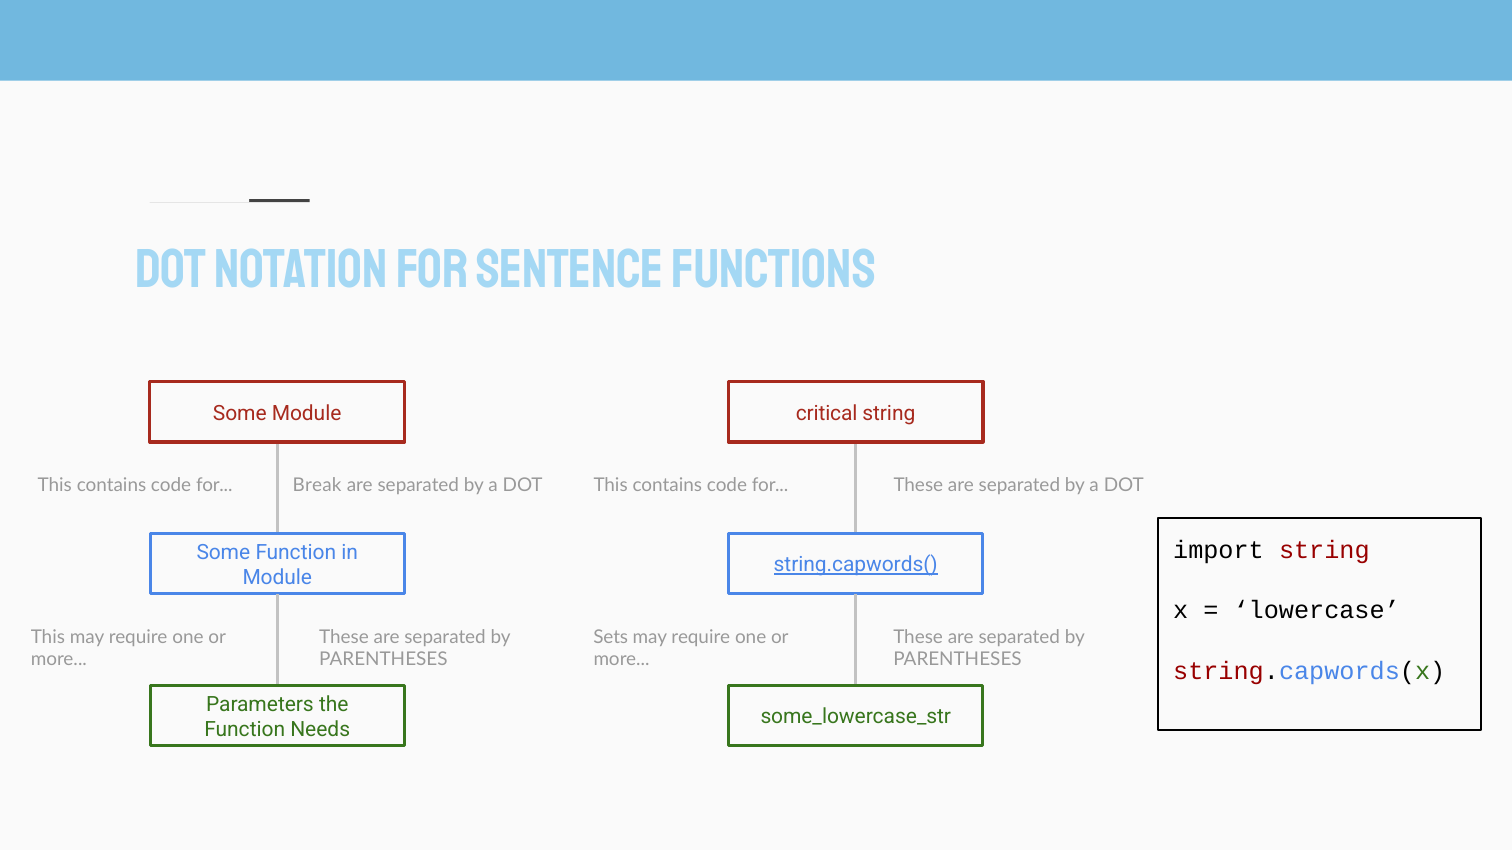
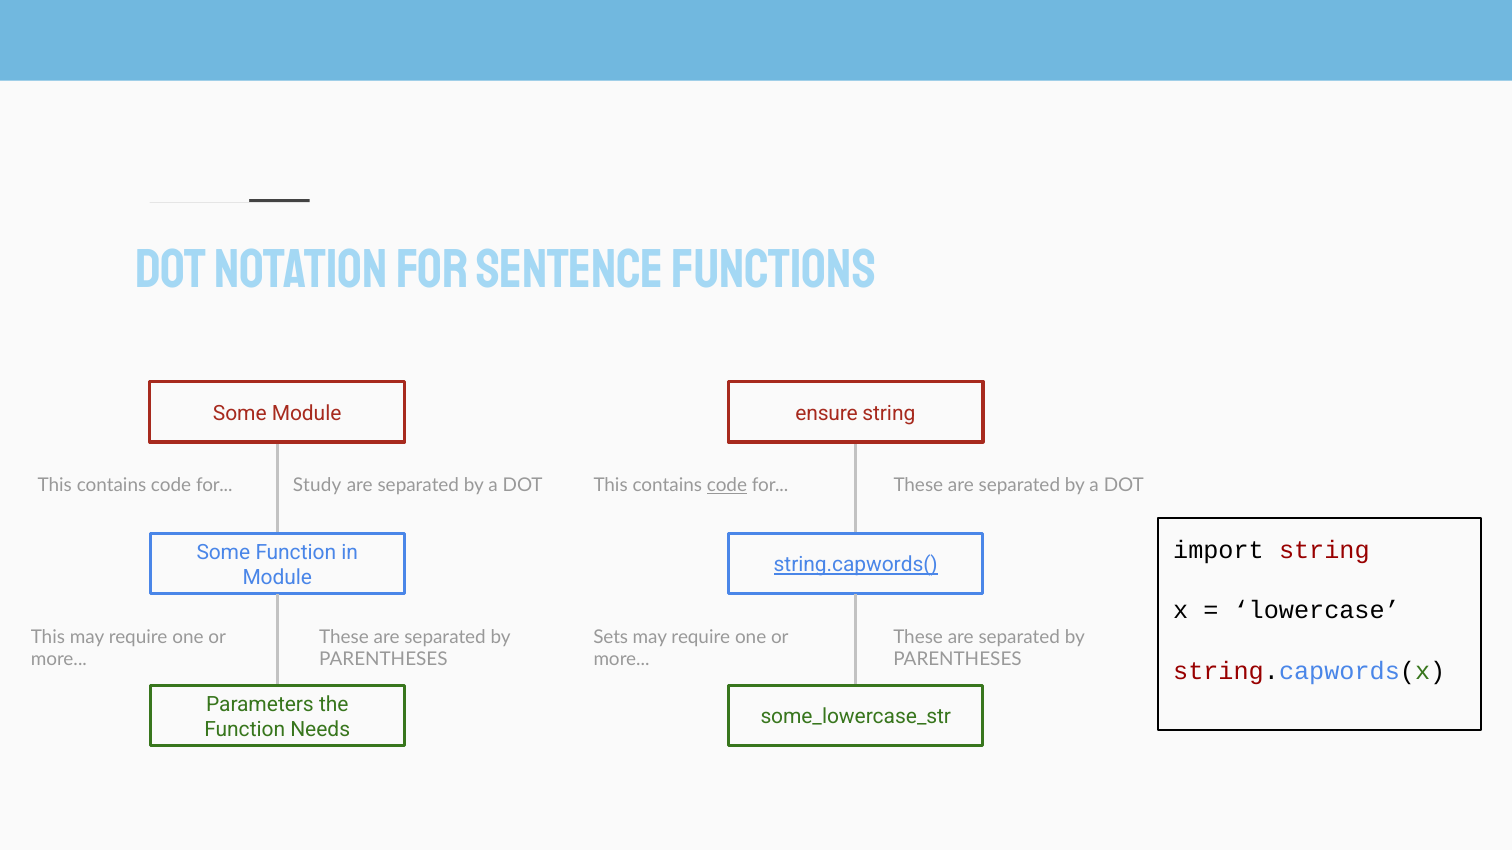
critical: critical -> ensure (827, 413)
Break: Break -> Study (317, 485)
code underline: none -> present (727, 485)
